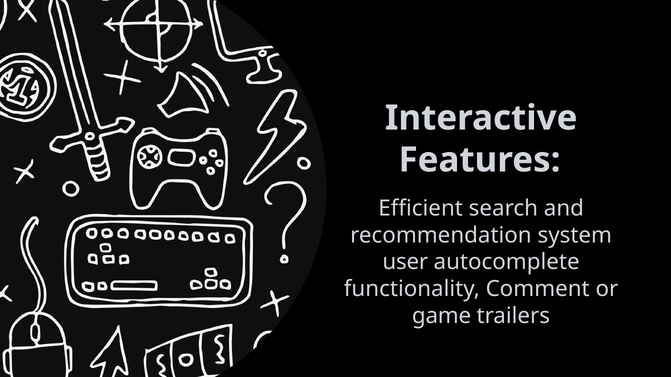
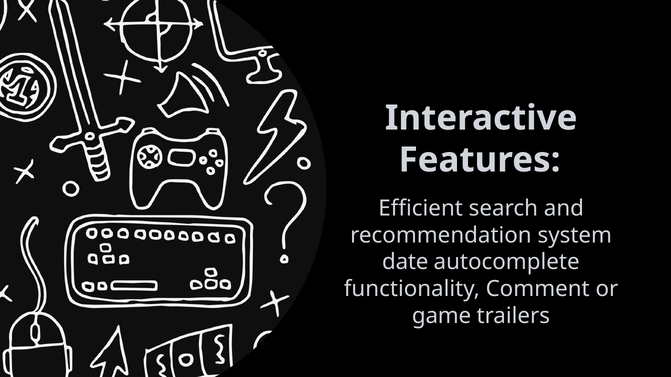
user: user -> date (405, 262)
